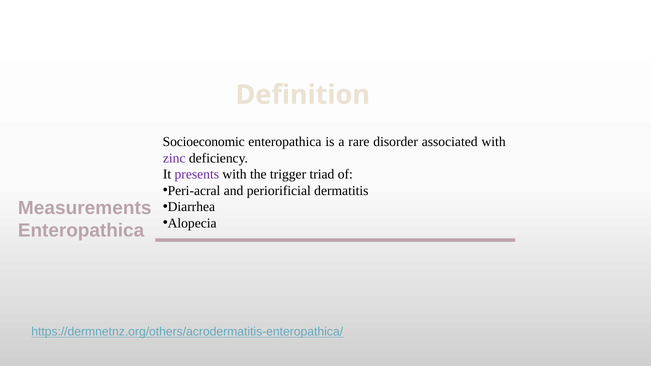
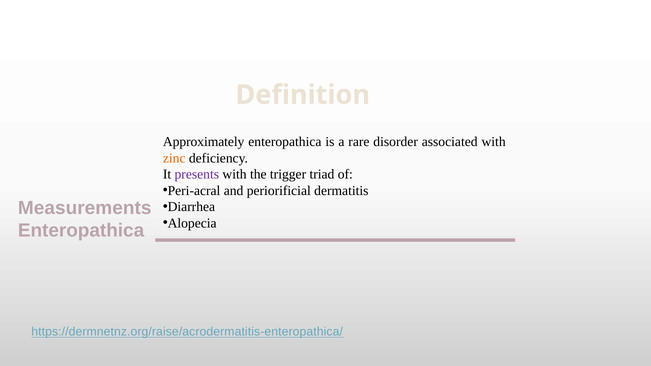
Socioeconomic: Socioeconomic -> Approximately (204, 142)
zinc colour: purple -> orange (174, 158)
https://dermnetnz.org/others/acrodermatitis-enteropathica/: https://dermnetnz.org/others/acrodermatitis-enteropathica/ -> https://dermnetnz.org/raise/acrodermatitis-enteropathica/ (187, 332)
